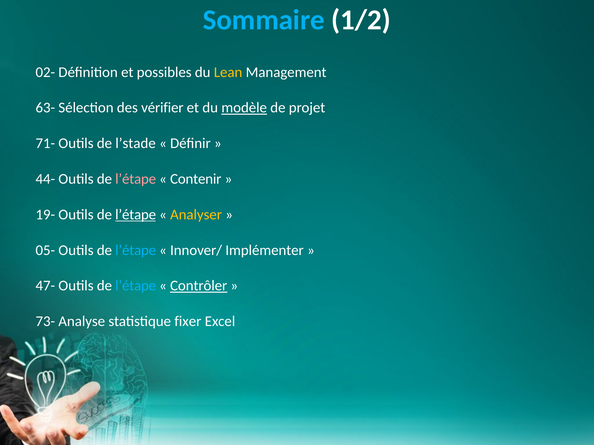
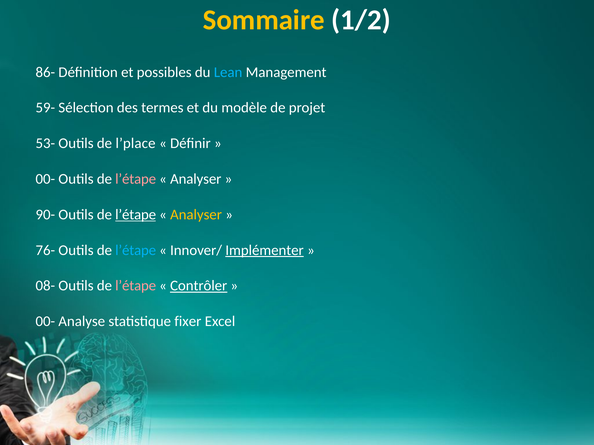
Sommaire colour: light blue -> yellow (264, 20)
02-: 02- -> 86- (45, 72)
Lean colour: yellow -> light blue (228, 72)
63-: 63- -> 59- (45, 108)
vérifier: vérifier -> termes (162, 108)
modèle underline: present -> none (244, 108)
71-: 71- -> 53- (45, 144)
l’stade: l’stade -> l’place (136, 144)
44-: 44- -> 00- (45, 179)
Contenir: Contenir -> Analyser (196, 179)
19-: 19- -> 90- (45, 215)
05-: 05- -> 76- (45, 250)
Implémenter underline: none -> present (265, 250)
47-: 47- -> 08- (45, 286)
l’étape colour: light blue -> pink (136, 286)
73-: 73- -> 00- (45, 322)
